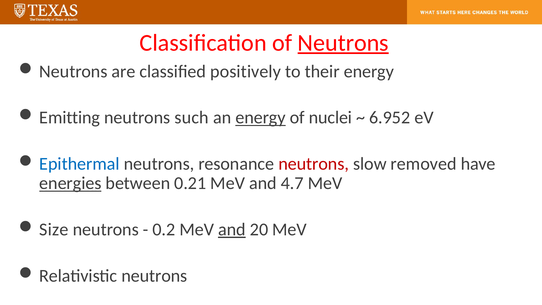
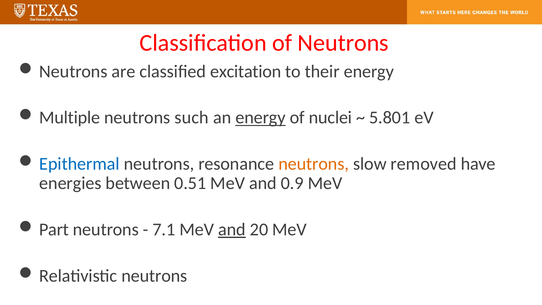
Neutrons underline: present -> none (343, 43)
positively: positively -> excitation (246, 71)
Emitting: Emitting -> Multiple (70, 118)
6.952: 6.952 -> 5.801 (390, 118)
neutrons colour: red -> orange (314, 164)
energies underline: present -> none (70, 183)
0.21: 0.21 -> 0.51 (190, 183)
4.7: 4.7 -> 0.9 (292, 183)
Size: Size -> Part (54, 230)
0.2: 0.2 -> 7.1 (164, 230)
